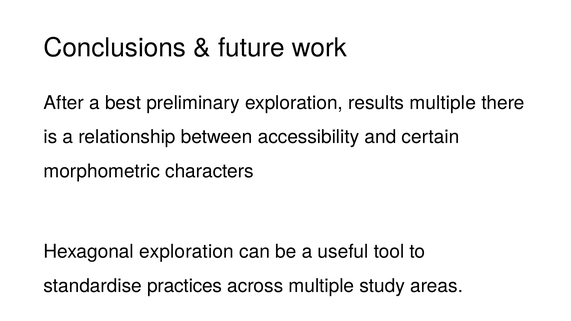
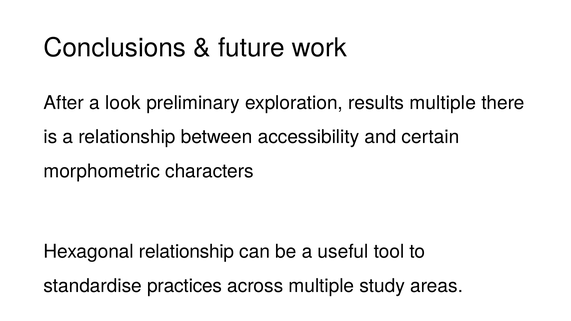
best: best -> look (123, 103)
Hexagonal exploration: exploration -> relationship (187, 252)
